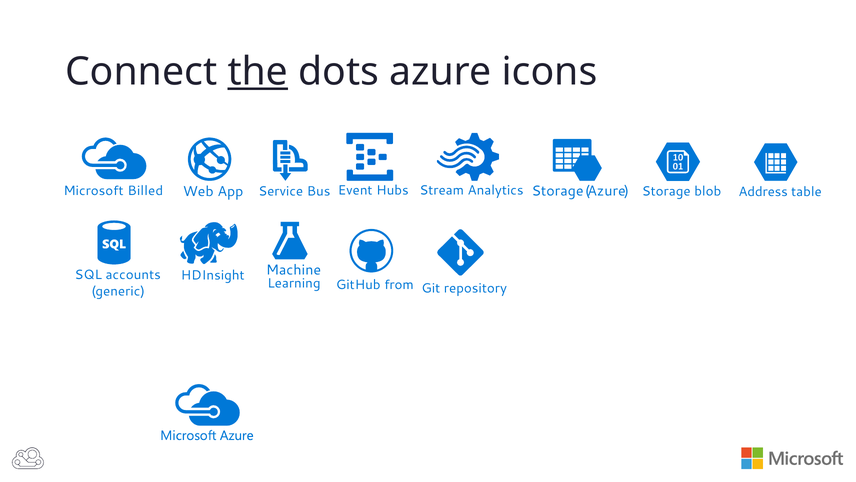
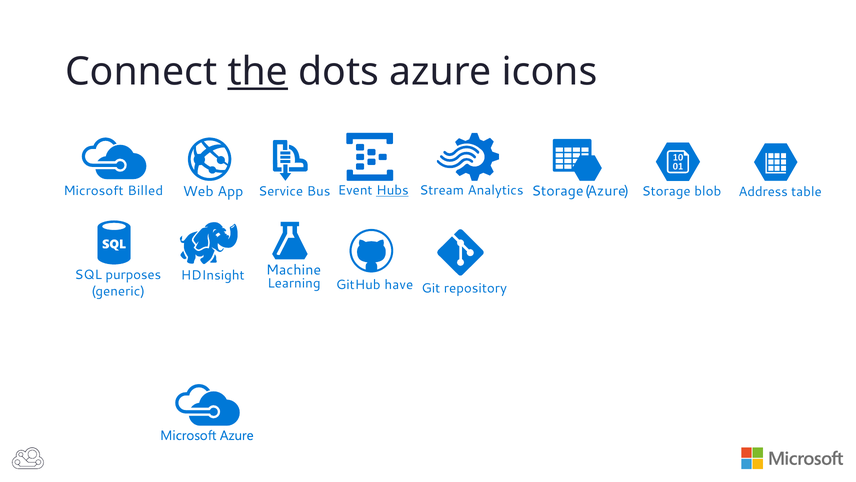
Hubs underline: none -> present (392, 190)
accounts: accounts -> purposes (133, 275)
from: from -> have (399, 284)
